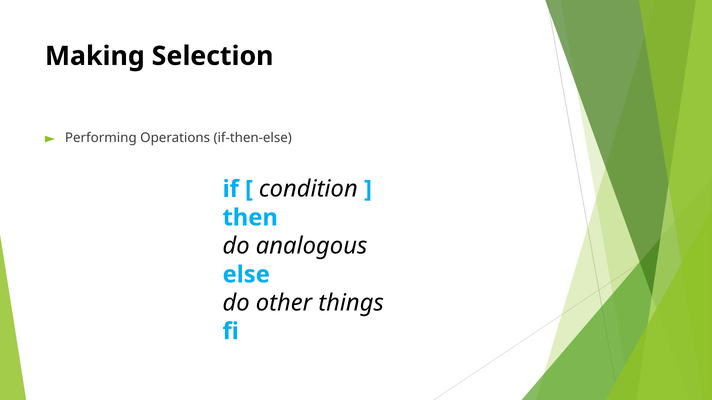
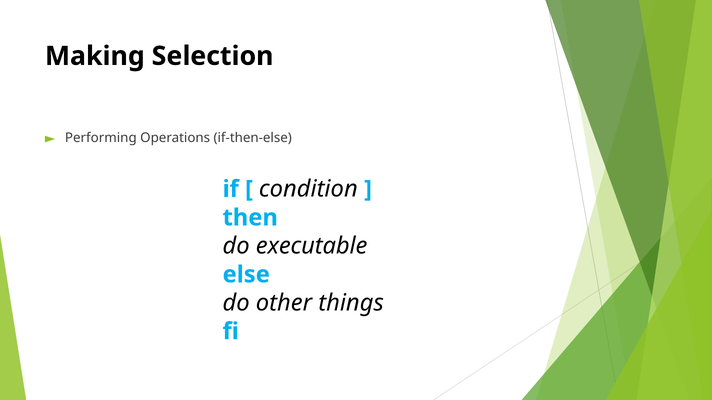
analogous: analogous -> executable (312, 246)
